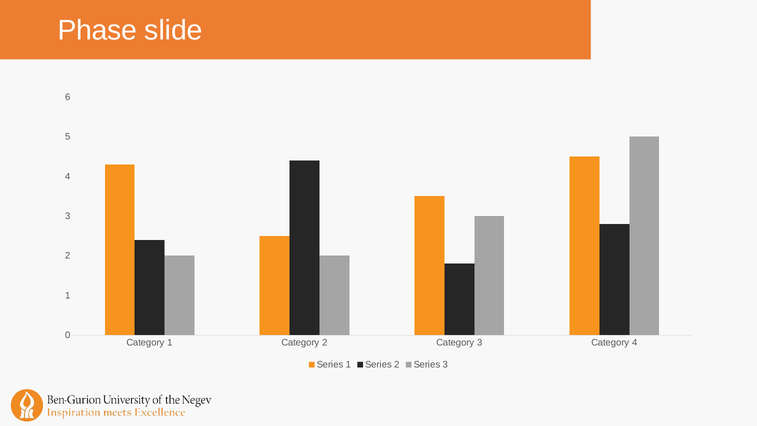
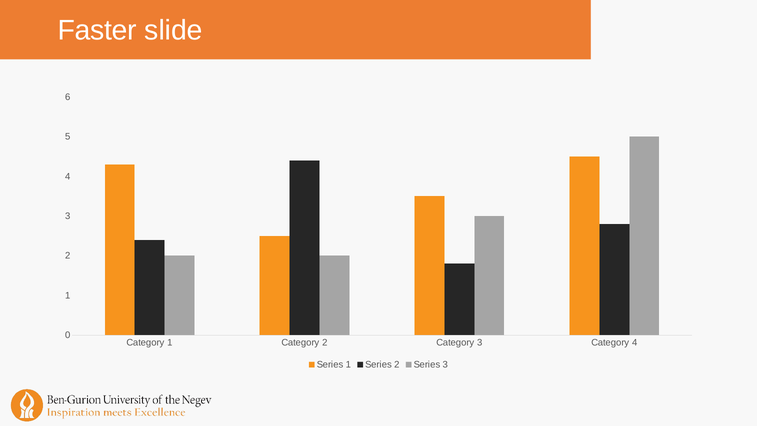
Phase: Phase -> Faster (97, 30)
